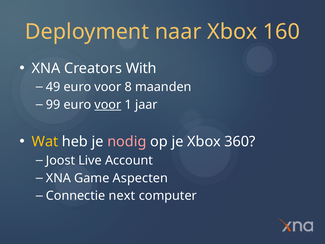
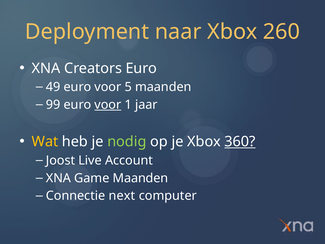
160: 160 -> 260 (281, 32)
Creators With: With -> Euro (141, 68)
8: 8 -> 5 (128, 87)
nodig colour: pink -> light green (127, 142)
360 underline: none -> present (240, 142)
Game Aspecten: Aspecten -> Maanden (140, 178)
